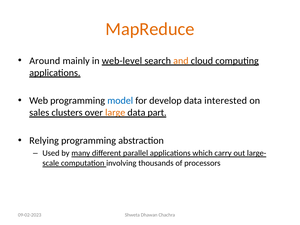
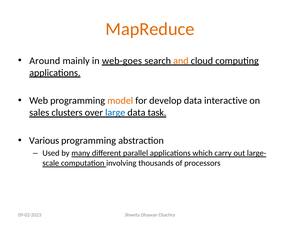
web-level: web-level -> web-goes (122, 61)
model colour: blue -> orange (120, 101)
interested: interested -> interactive (226, 101)
large colour: orange -> blue (115, 113)
part: part -> task (157, 113)
Relying: Relying -> Various (44, 141)
